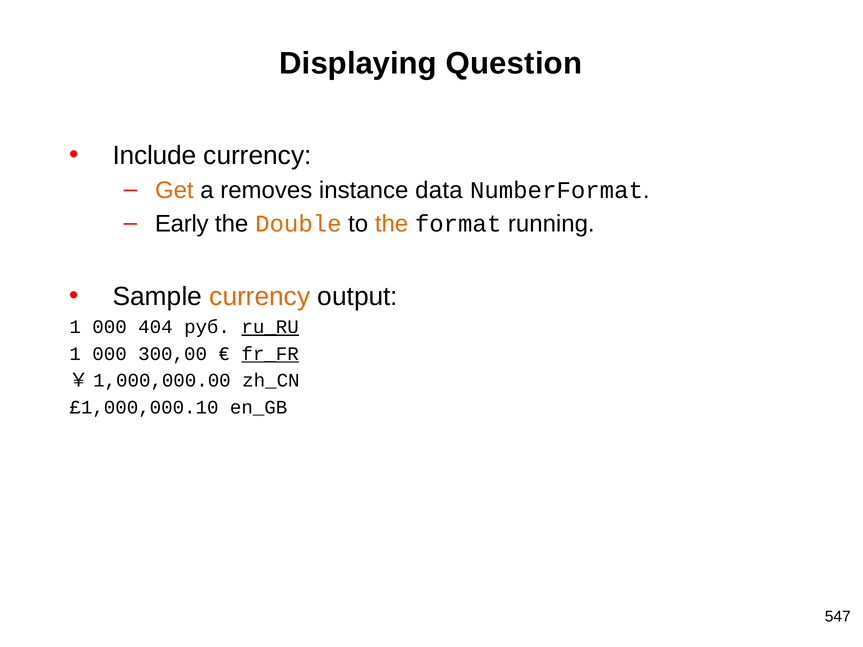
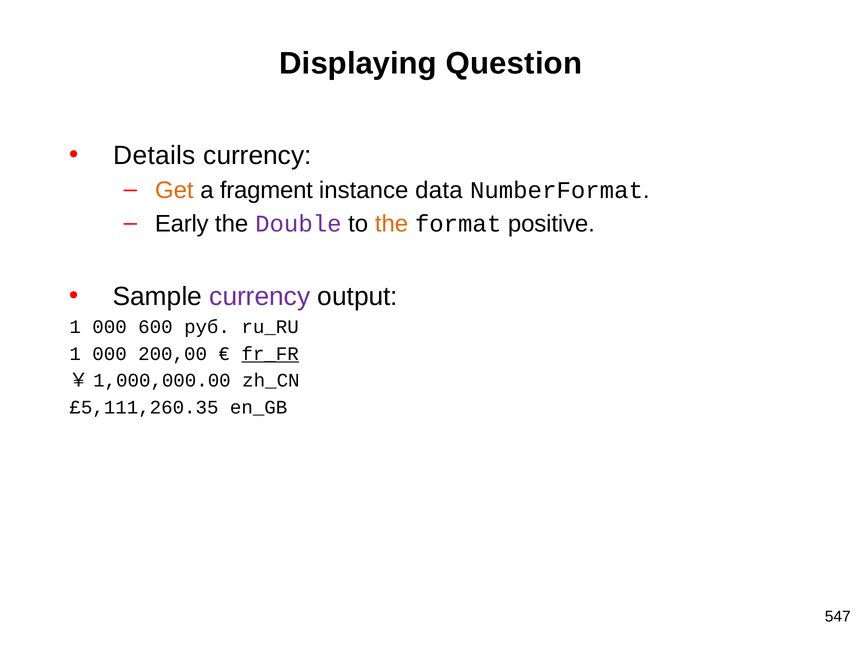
Include: Include -> Details (154, 156)
removes: removes -> fragment (266, 190)
Double colour: orange -> purple (298, 224)
running: running -> positive (551, 224)
currency colour: orange -> purple (260, 296)
404: 404 -> 600 (155, 327)
ru_RU underline: present -> none (270, 327)
300,00: 300,00 -> 200,00 (173, 354)
£1,000,000.10: £1,000,000.10 -> £5,111,260.35 (144, 408)
